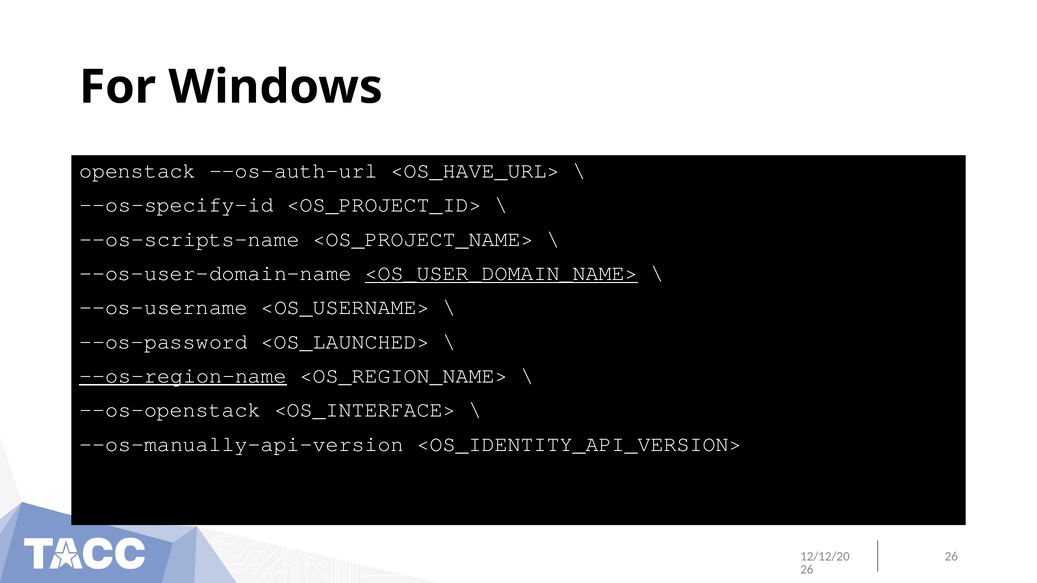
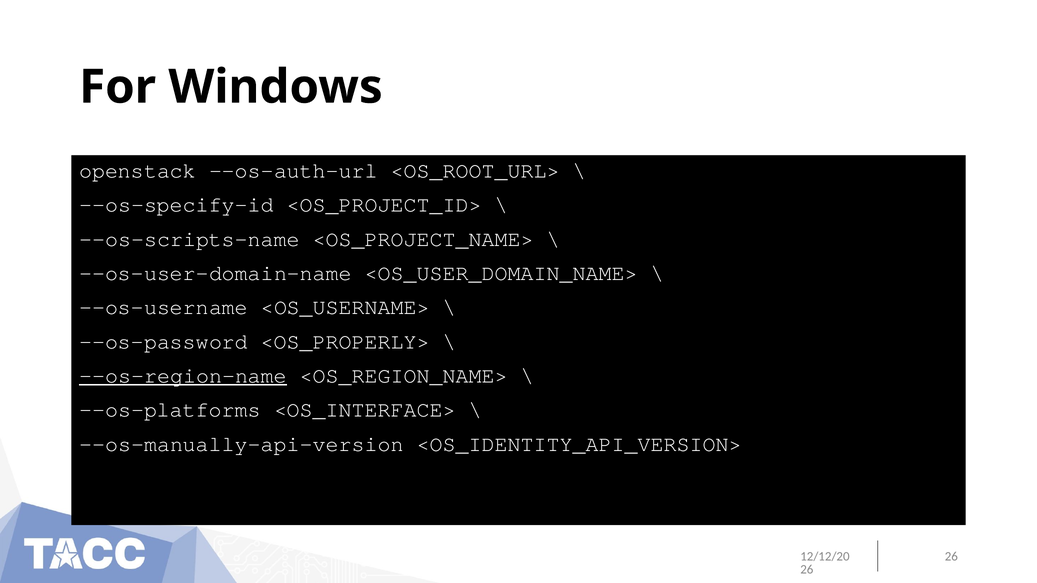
<OS_HAVE_URL>: <OS_HAVE_URL> -> <OS_ROOT_URL> (475, 171)
<OS_USER_DOMAIN_NAME> underline: present -> none (501, 273)
<OS_LAUNCHED>: <OS_LAUNCHED> -> <OS_PROPERLY> (345, 342)
--os-openstack: --os-openstack -> --os-platforms (170, 410)
